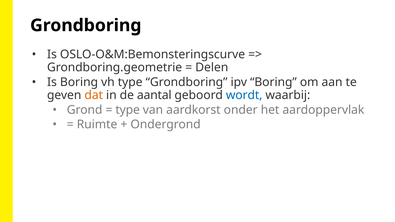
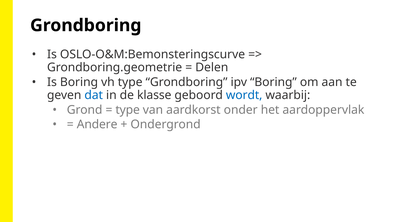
dat colour: orange -> blue (94, 95)
aantal: aantal -> klasse (154, 95)
Ruimte: Ruimte -> Andere (97, 125)
